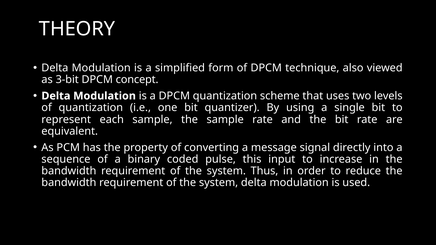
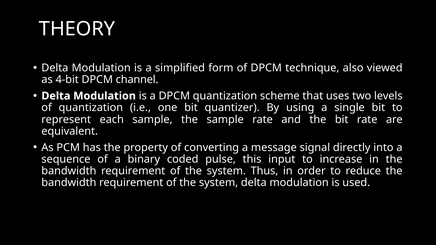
3-bit: 3-bit -> 4-bit (67, 80)
concept: concept -> channel (137, 80)
